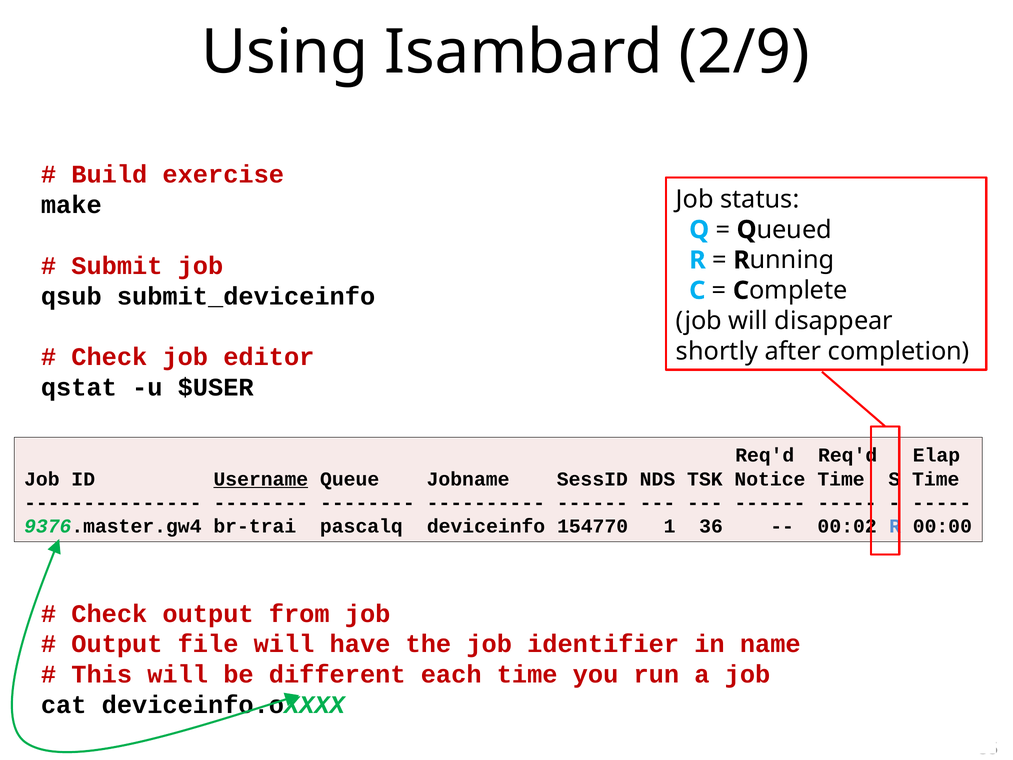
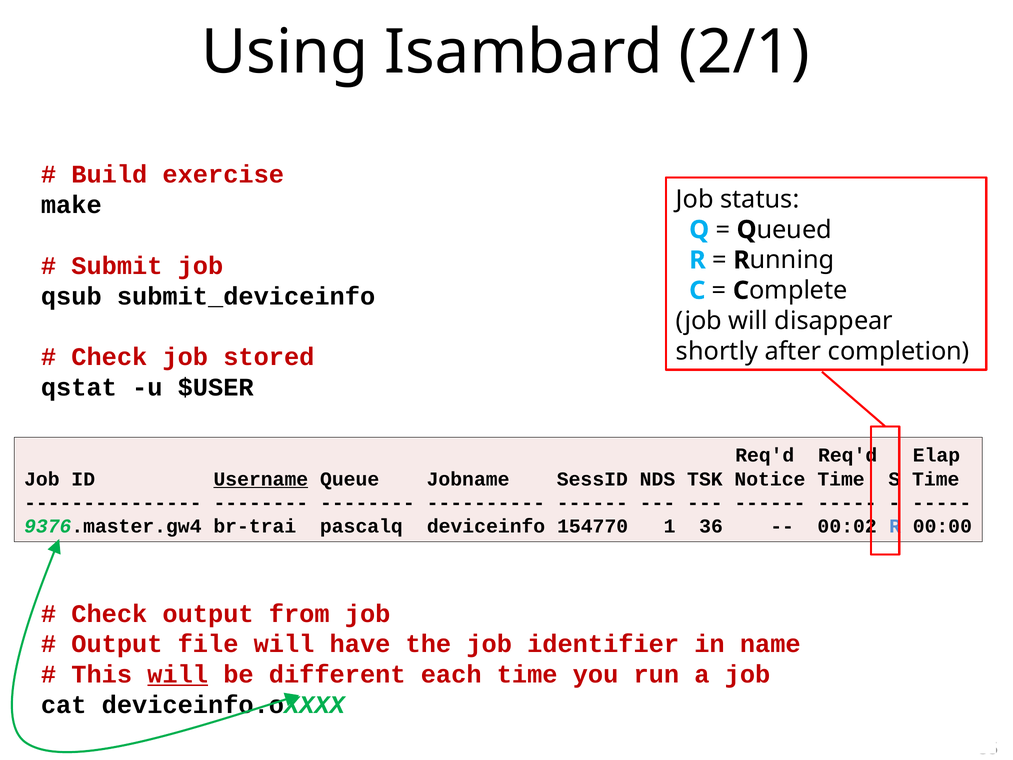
2/9: 2/9 -> 2/1 (744, 52)
editor: editor -> stored (269, 357)
will underline: none -> present (178, 674)
